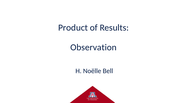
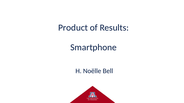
Observation: Observation -> Smartphone (93, 48)
